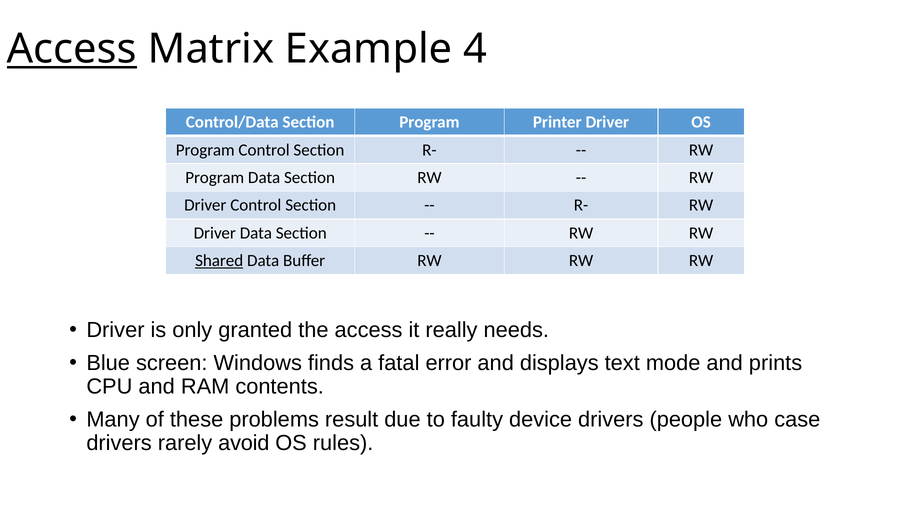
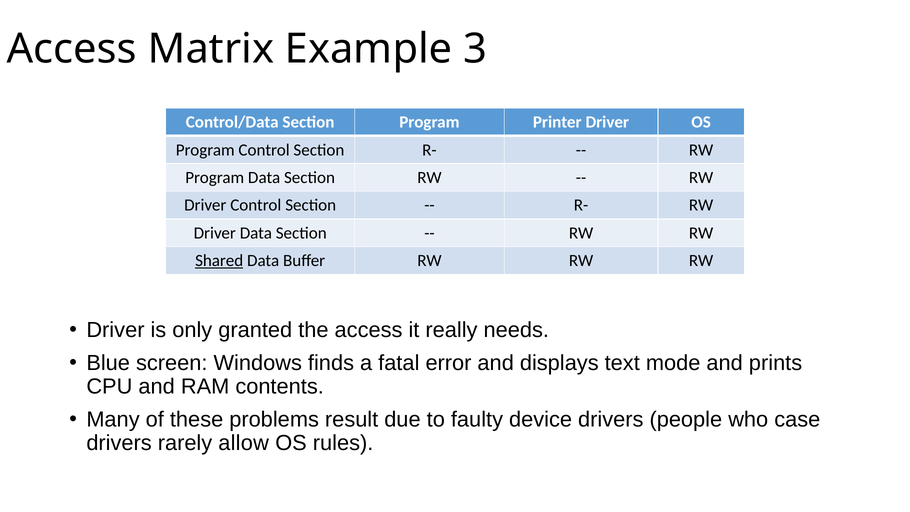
Access underline: present -> none (72, 49)
4: 4 -> 3 (475, 49)
avoid: avoid -> allow (244, 443)
